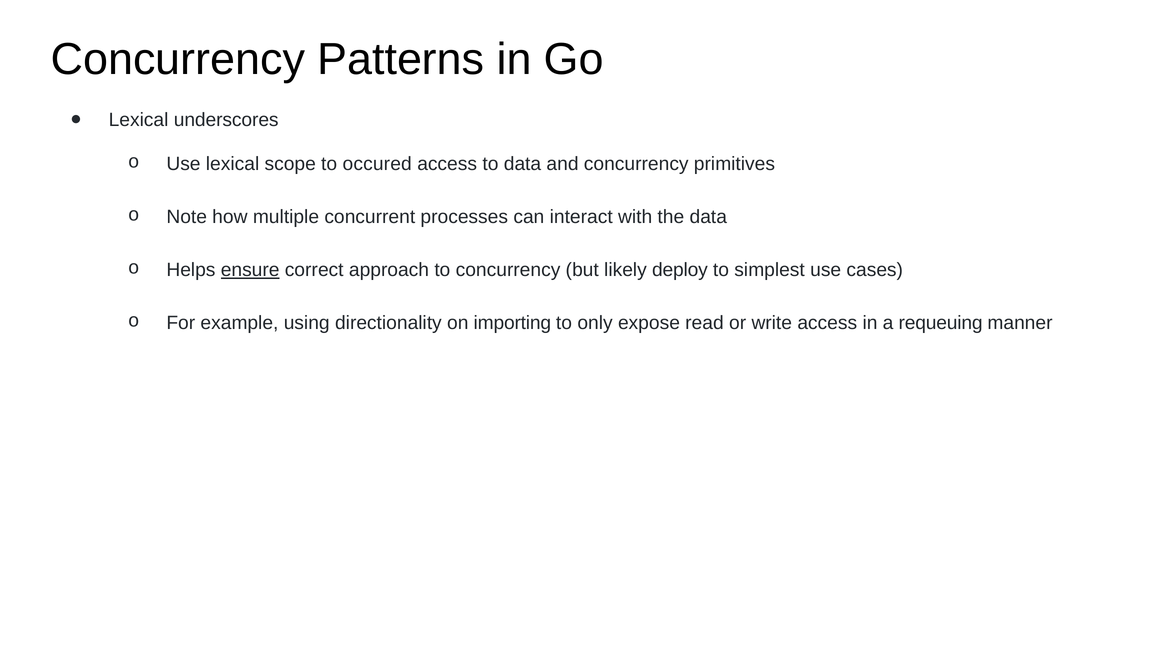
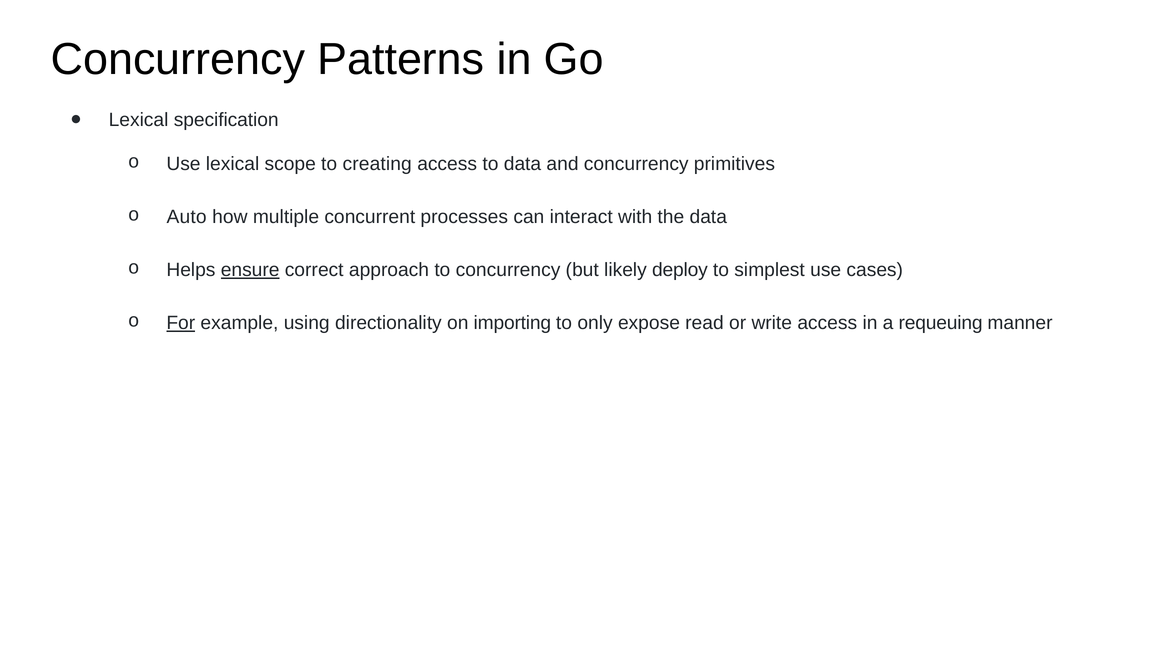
underscores: underscores -> specification (226, 120)
occured: occured -> creating (377, 164)
Note: Note -> Auto (187, 217)
For underline: none -> present (181, 323)
